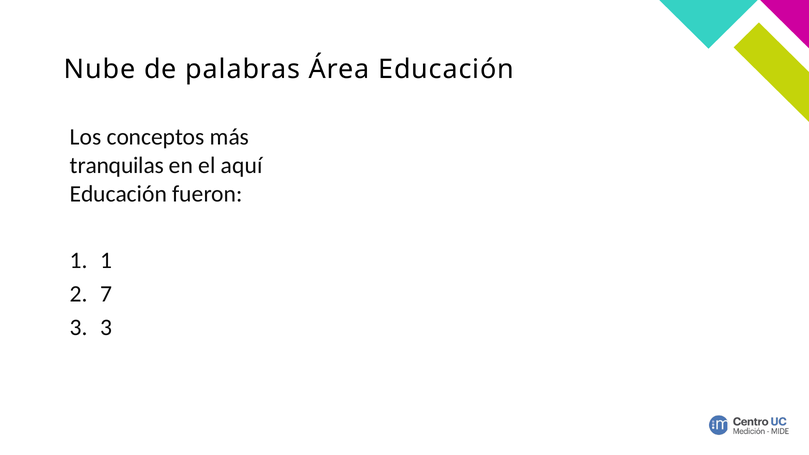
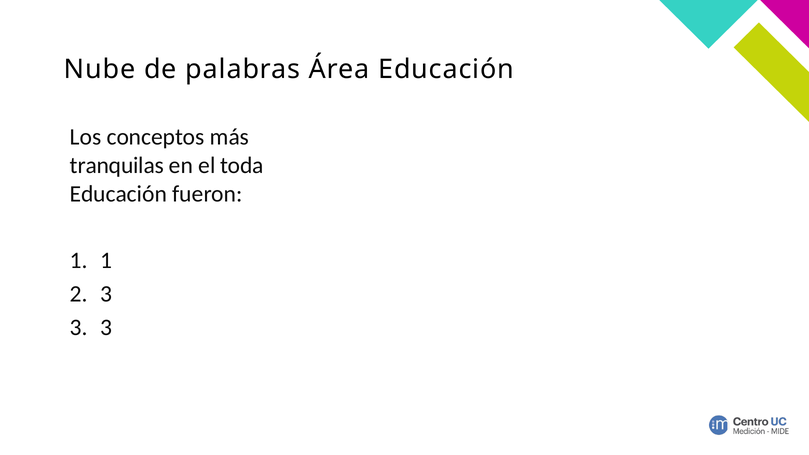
aquí: aquí -> toda (242, 165)
2 7: 7 -> 3 (106, 294)
